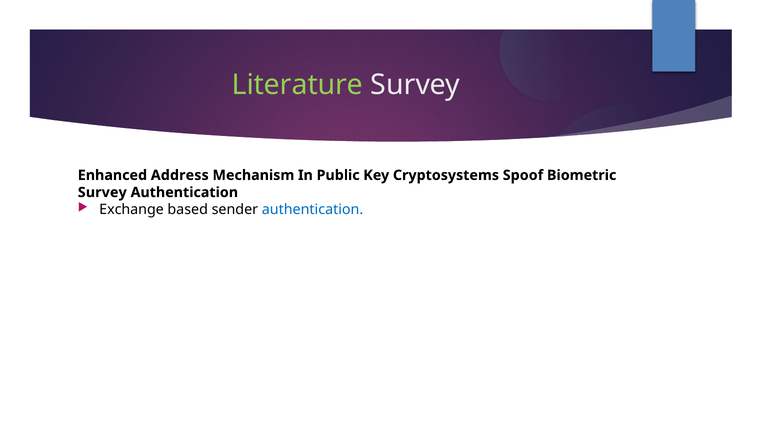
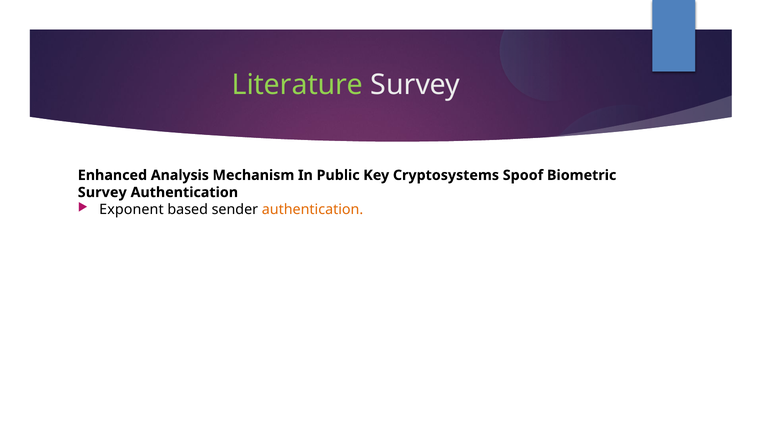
Address: Address -> Analysis (180, 175)
Exchange: Exchange -> Exponent (131, 209)
authentication colour: blue -> orange (313, 209)
